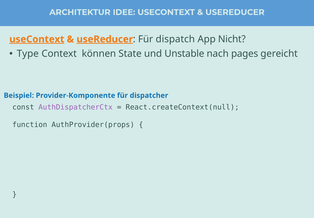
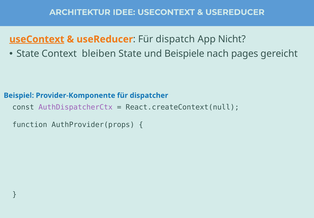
useReducer underline: present -> none (105, 39)
Type: Type -> State (28, 54)
können: können -> bleiben (99, 54)
Unstable: Unstable -> Beispiele (184, 54)
